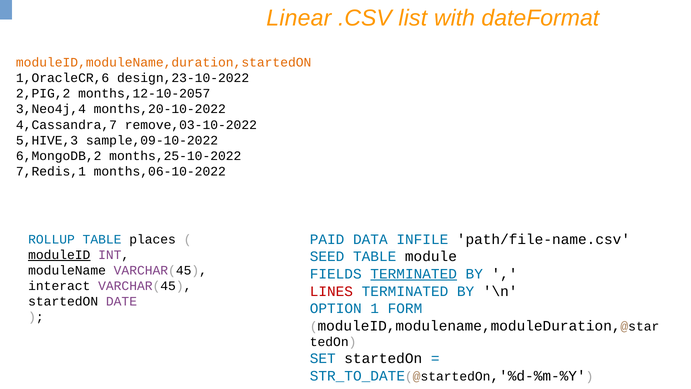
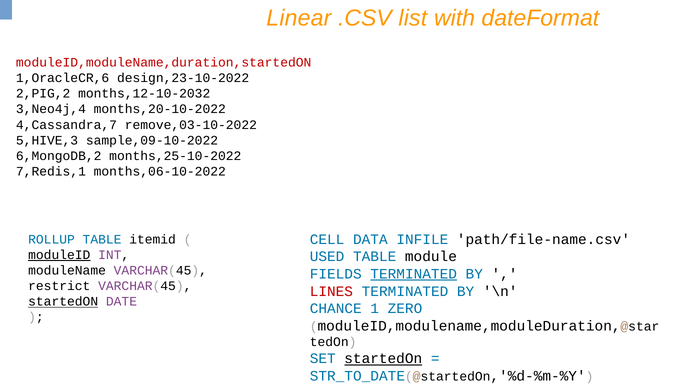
moduleID,moduleName,duration,startedON colour: orange -> red (164, 62)
months,12-10-2057: months,12-10-2057 -> months,12-10-2032 (144, 94)
PAID: PAID -> CELL (327, 239)
places: places -> itemid (153, 239)
SEED: SEED -> USED (327, 256)
interact: interact -> restrict (59, 286)
startedON underline: none -> present (63, 301)
OPTION: OPTION -> CHANCE (336, 308)
FORM: FORM -> ZERO (405, 308)
startedOn underline: none -> present (383, 358)
